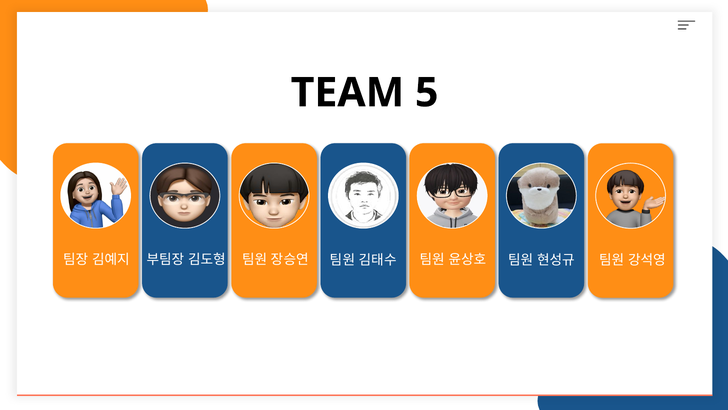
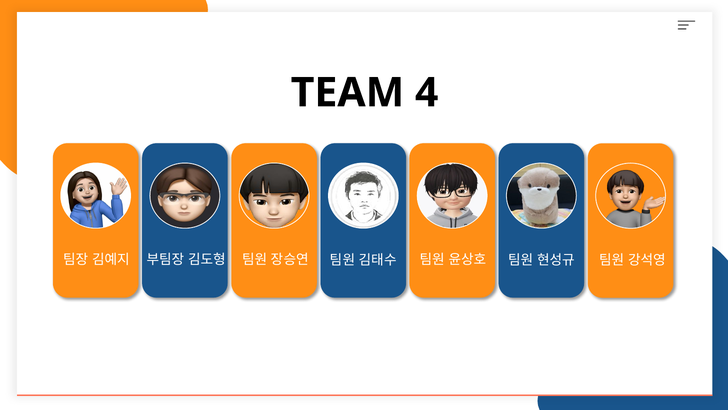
5: 5 -> 4 (427, 93)
